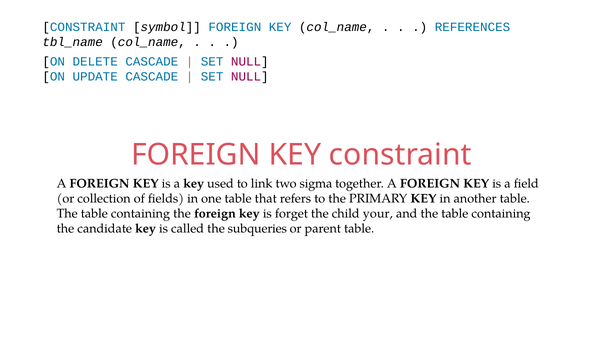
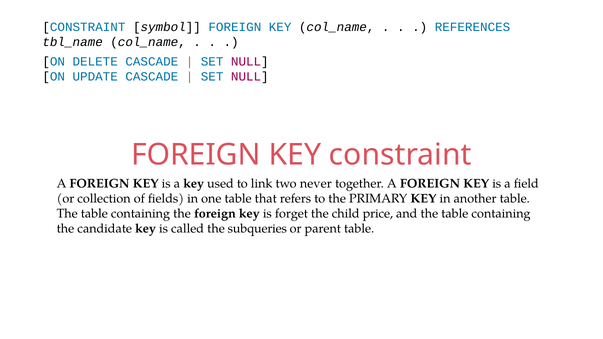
sigma: sigma -> never (316, 183)
your: your -> price (378, 214)
